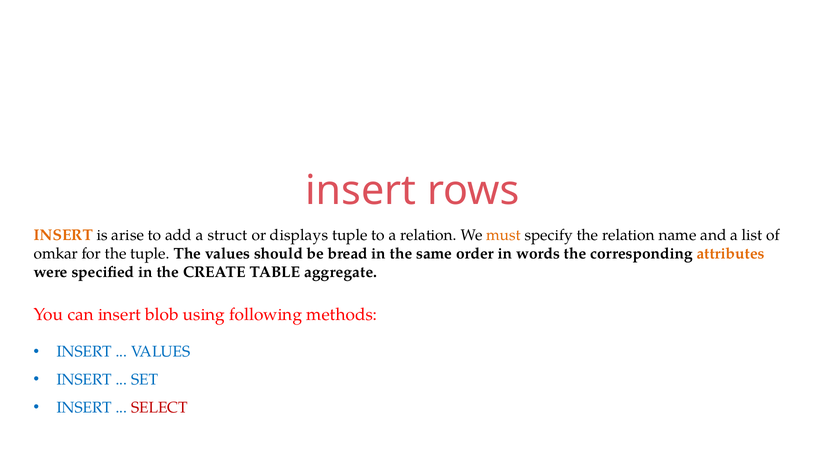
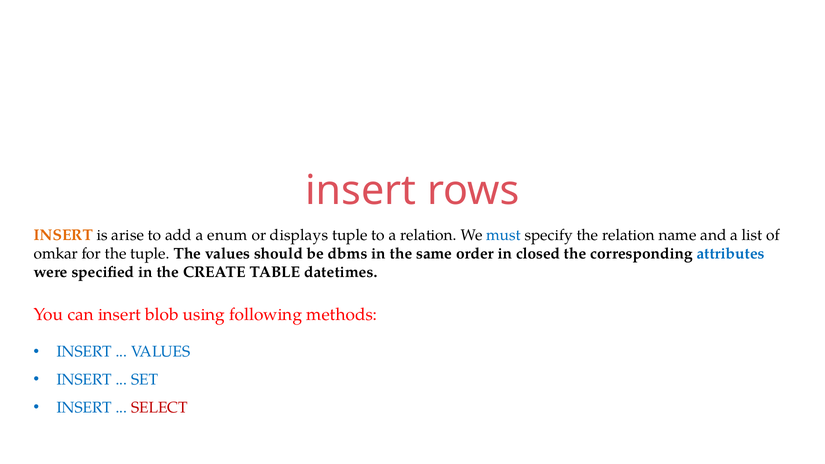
struct: struct -> enum (227, 235)
must colour: orange -> blue (504, 235)
bread: bread -> dbms (348, 254)
words: words -> closed (538, 254)
attributes colour: orange -> blue (731, 254)
aggregate: aggregate -> datetimes (341, 272)
